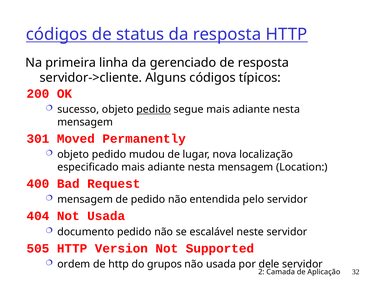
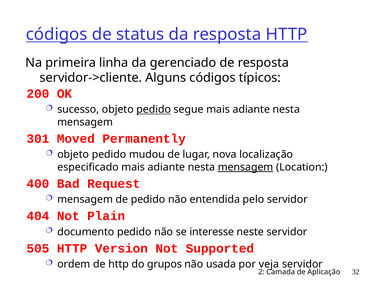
mensagem underline: none -> present (246, 167)
Not Usada: Usada -> Plain (106, 216)
escalável: escalável -> interesse (212, 232)
dele: dele -> veja (269, 264)
